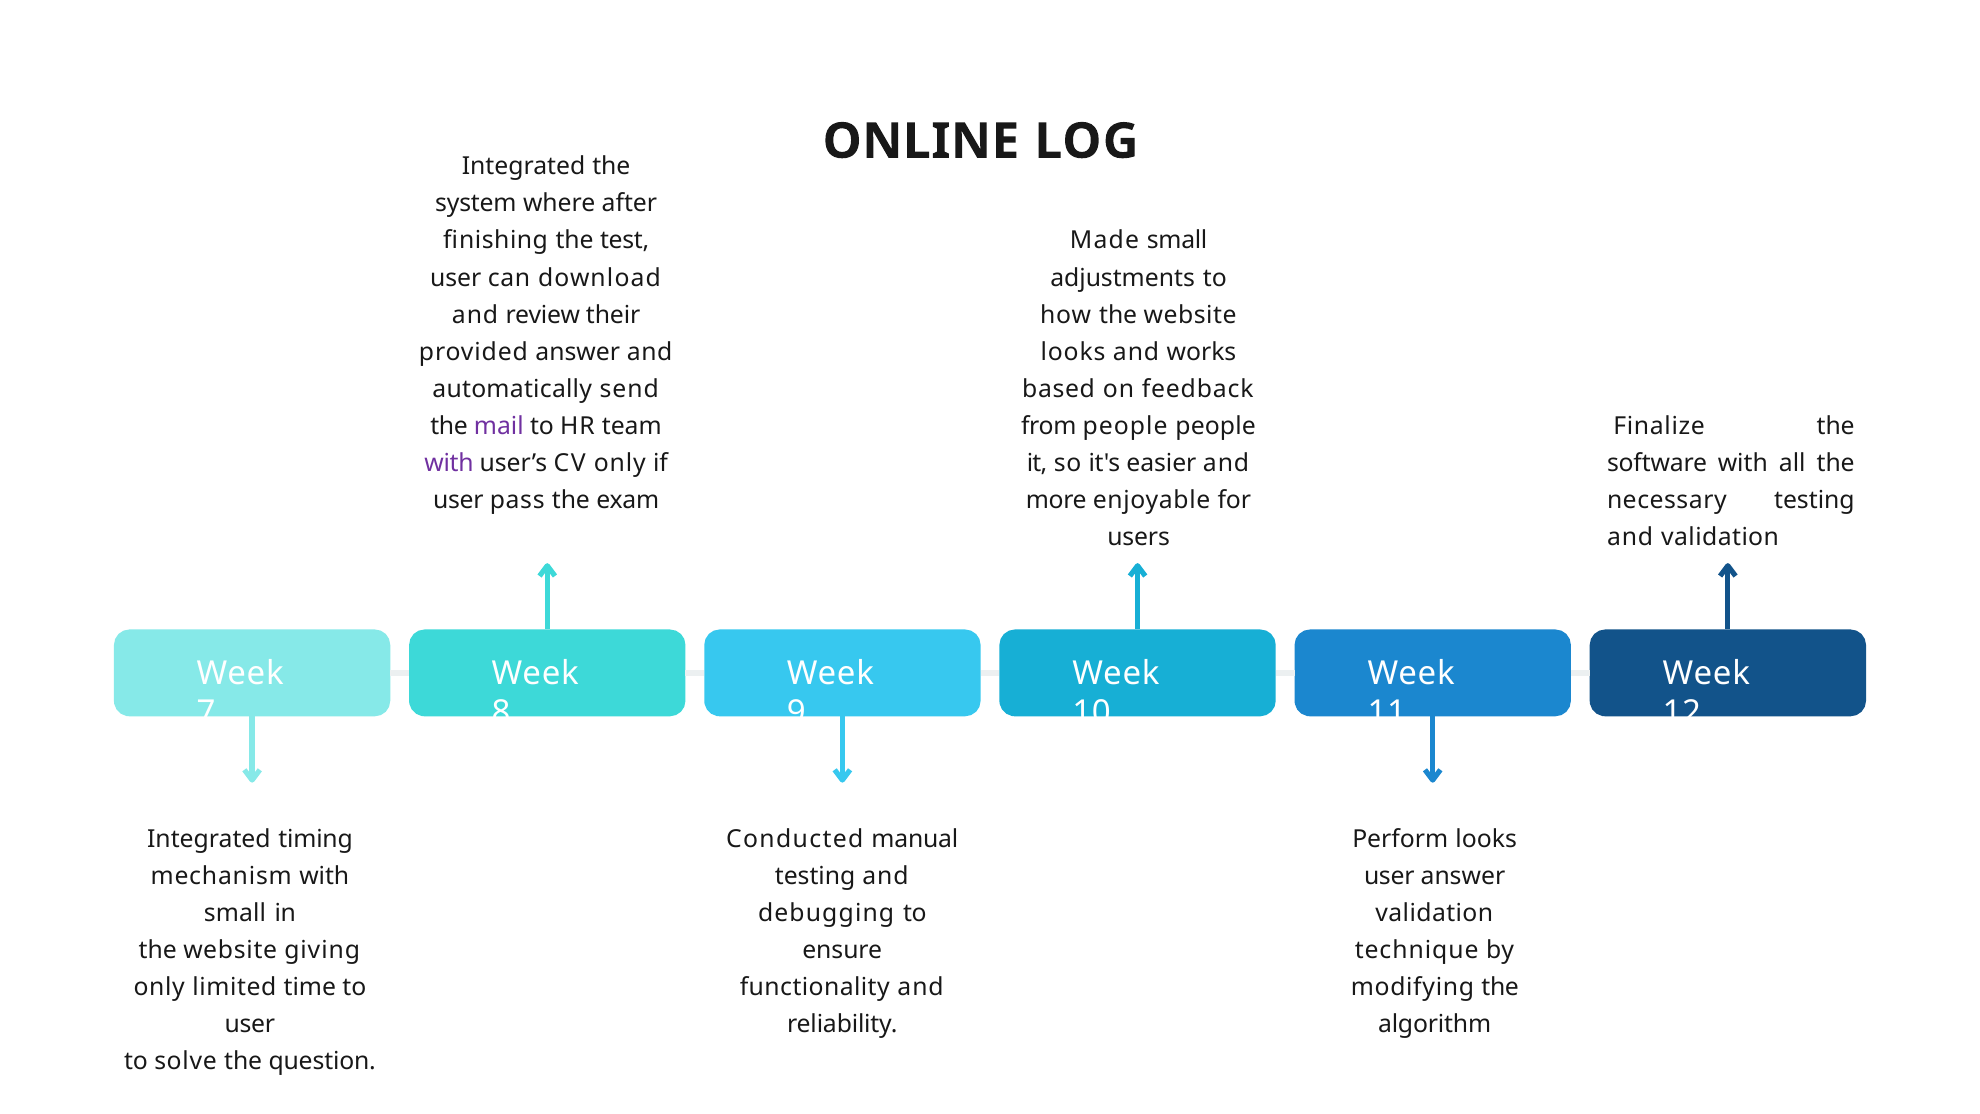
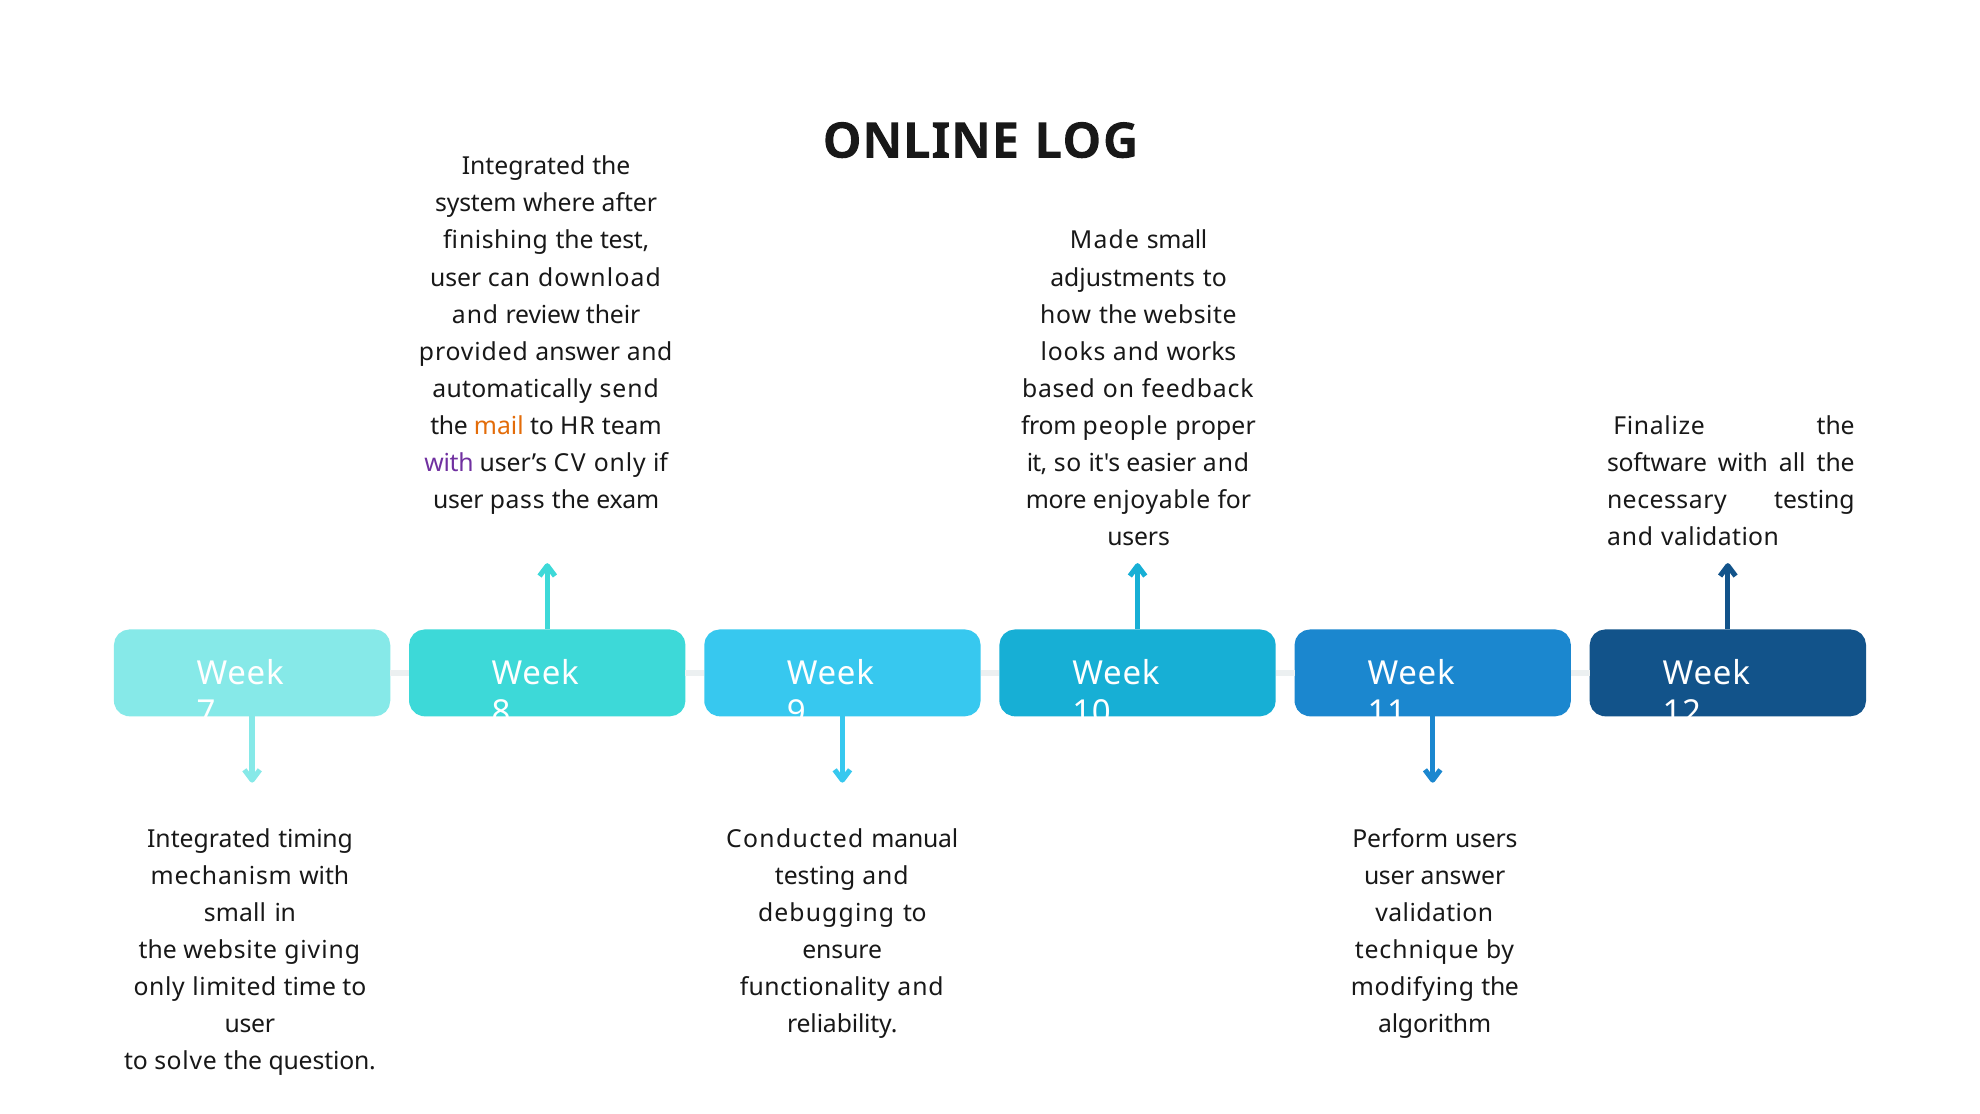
mail colour: purple -> orange (499, 426)
people people: people -> proper (1216, 426)
Perform looks: looks -> users (1486, 839)
